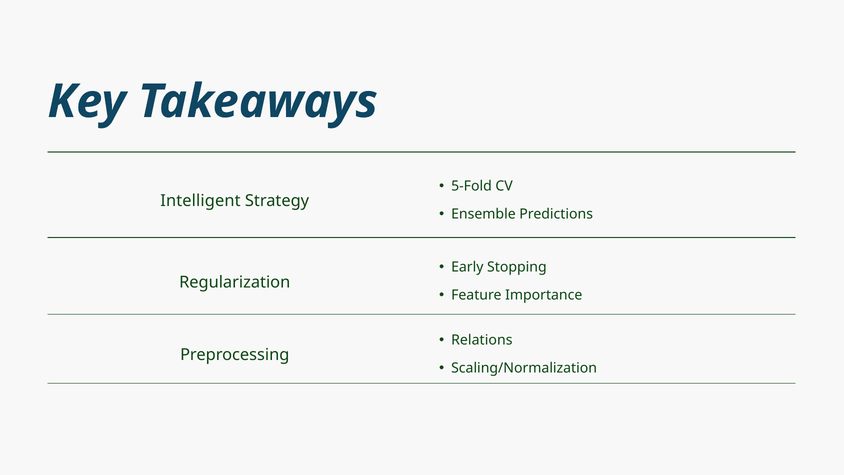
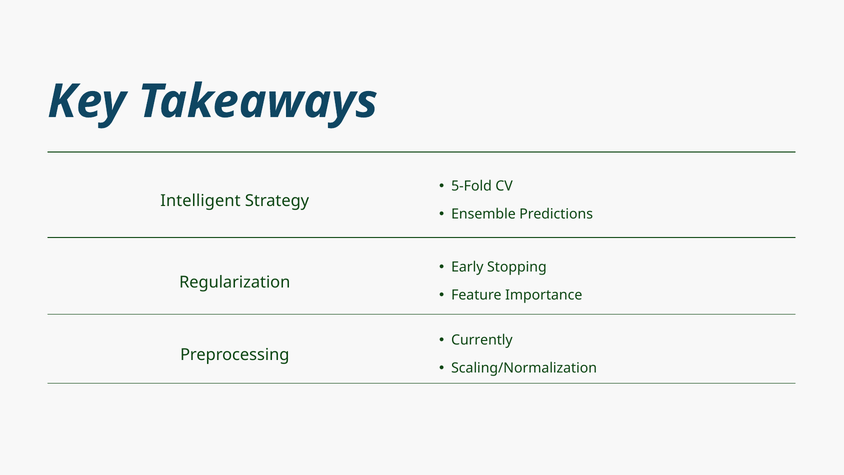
Relations: Relations -> Currently (482, 340)
